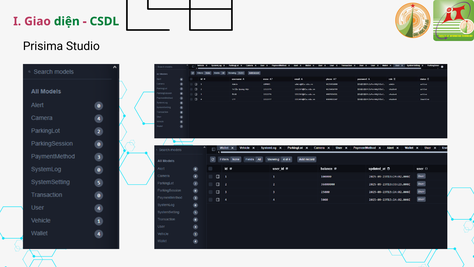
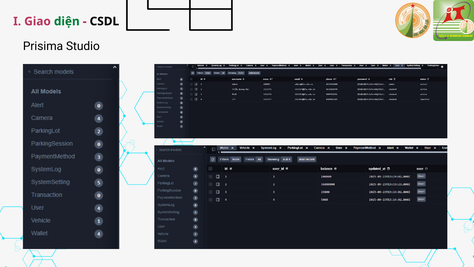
CSDL colour: green -> black (104, 21)
